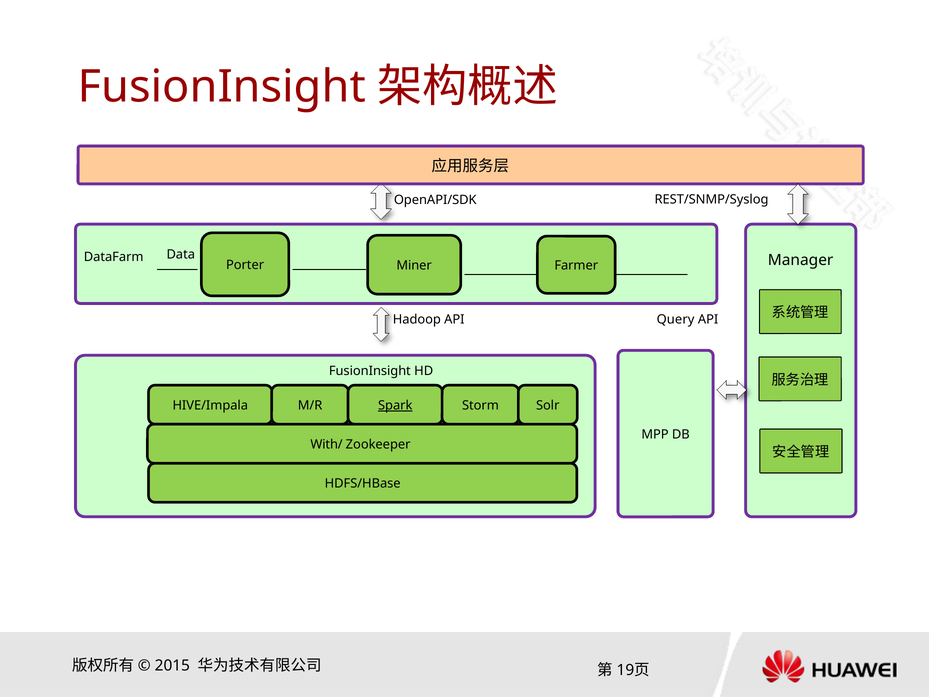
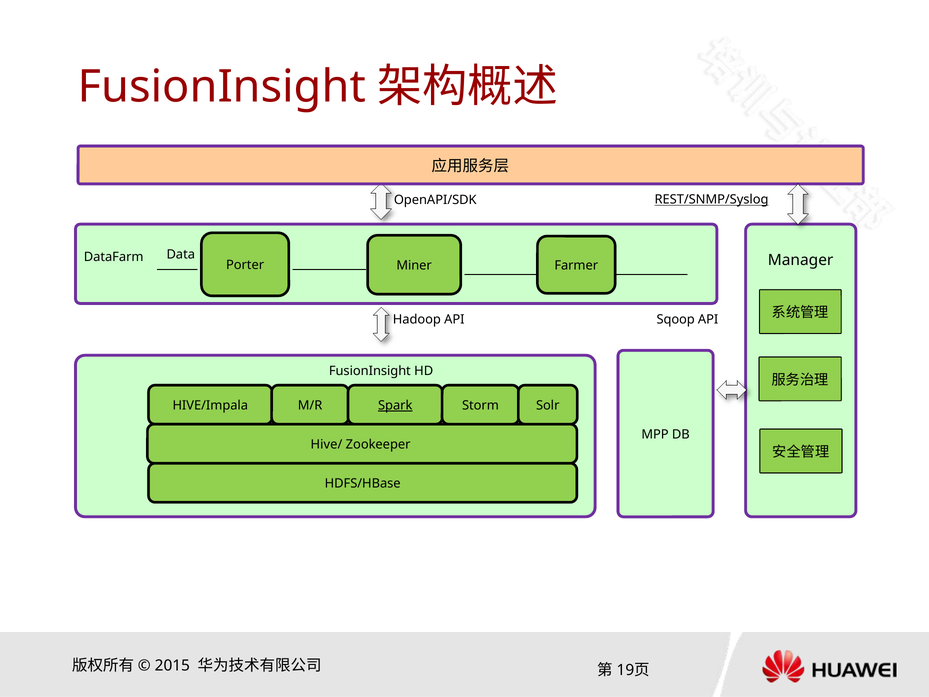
REST/SNMP/Syslog underline: none -> present (712, 200)
Query: Query -> Sqoop (676, 320)
With/: With/ -> Hive/ (326, 444)
